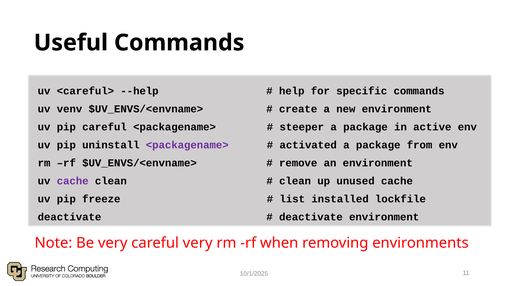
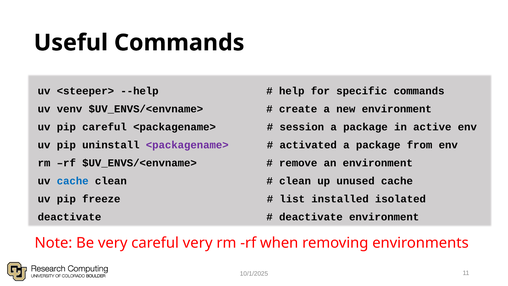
<careful>: <careful> -> <steeper> (85, 91)
steeper: steeper -> session (302, 127)
cache colour: purple -> blue (73, 181)
lockfile: lockfile -> isolated (400, 199)
